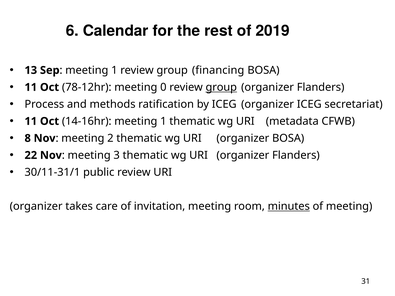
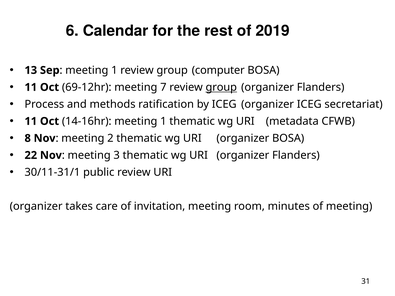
financing: financing -> computer (218, 70)
78-12hr: 78-12hr -> 69-12hr (87, 87)
0: 0 -> 7 (163, 87)
minutes underline: present -> none (289, 206)
